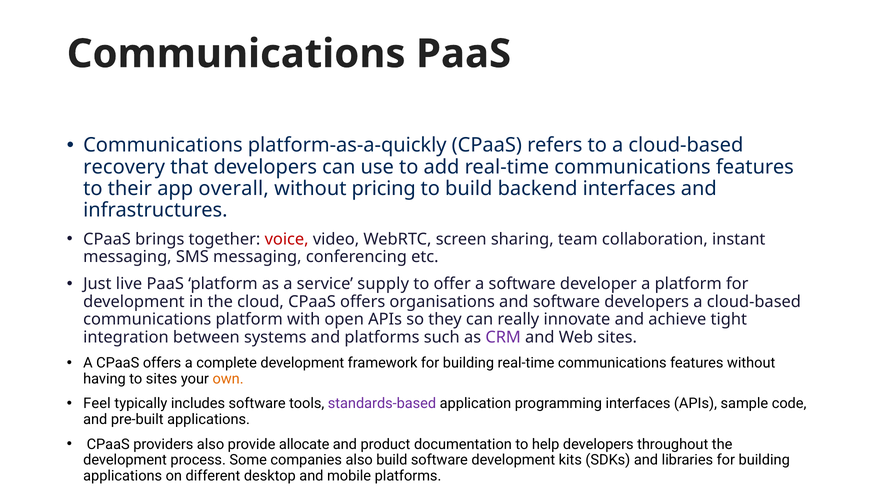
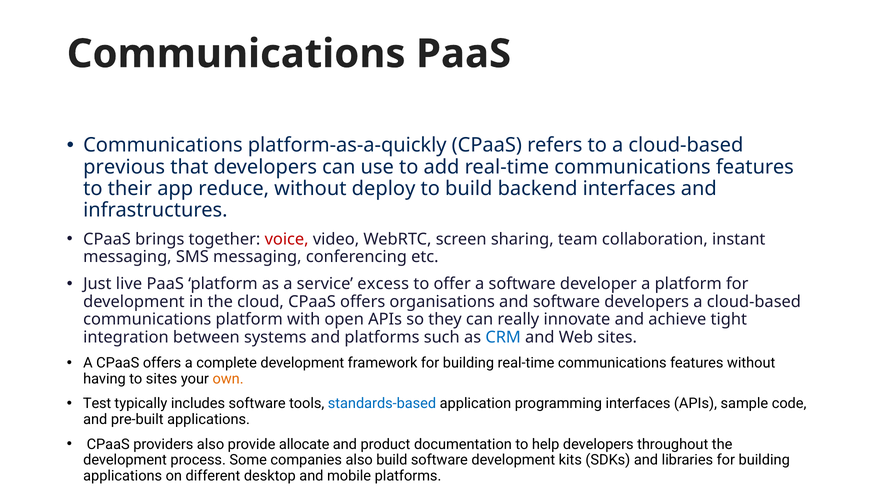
recovery: recovery -> previous (124, 167)
overall: overall -> reduce (234, 189)
pricing: pricing -> deploy (384, 189)
supply: supply -> excess (383, 284)
CRM colour: purple -> blue (503, 337)
Feel: Feel -> Test (97, 403)
standards-based colour: purple -> blue (382, 403)
